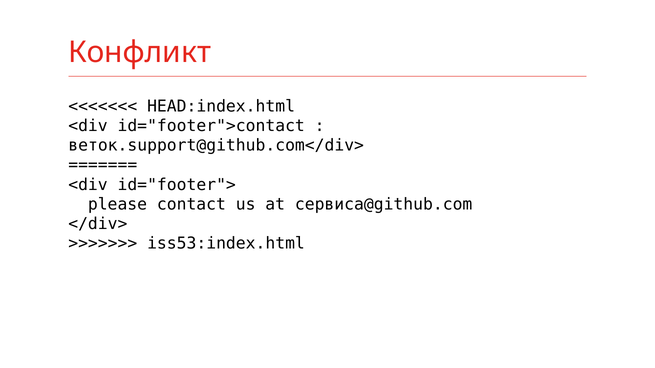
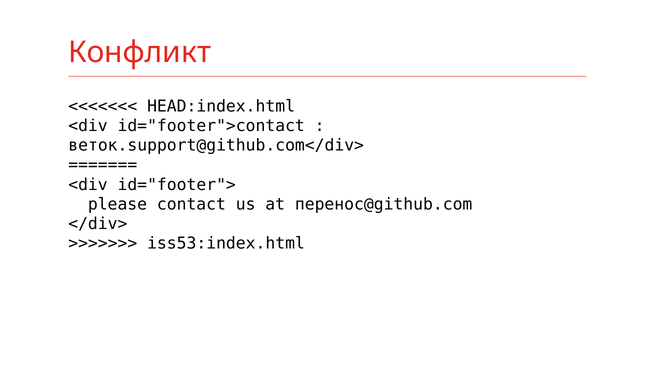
сервиса@github.com: сервиса@github.com -> перенос@github.com (384, 204)
